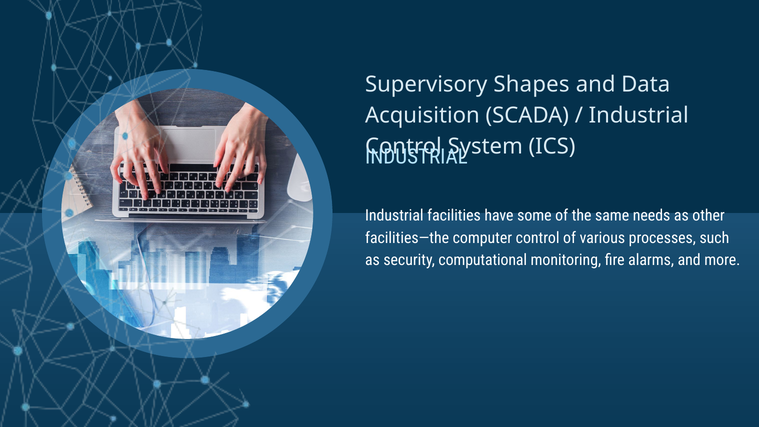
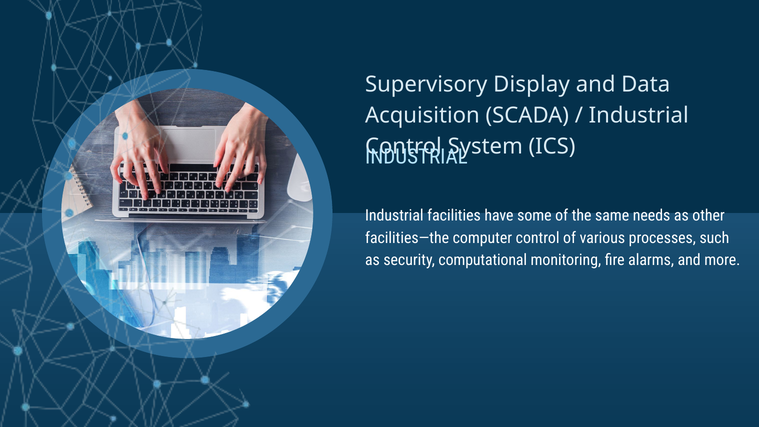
Shapes: Shapes -> Display (532, 85)
